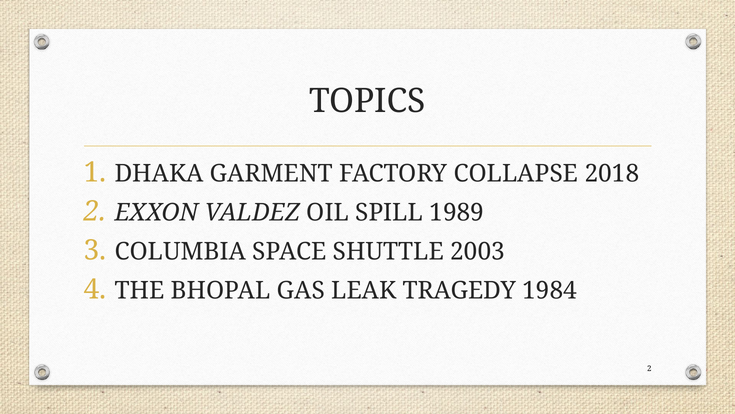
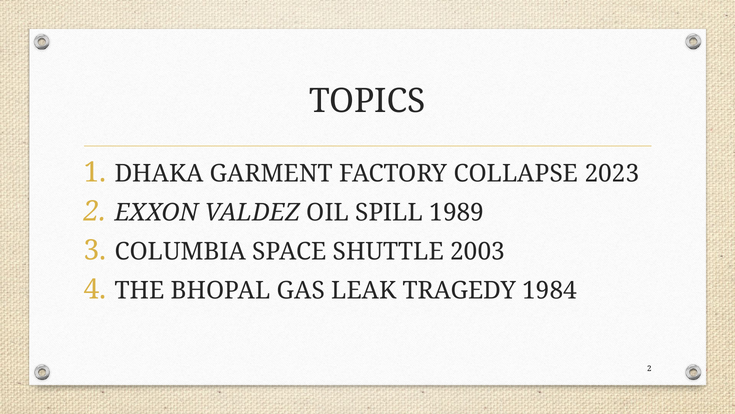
2018: 2018 -> 2023 (612, 173)
